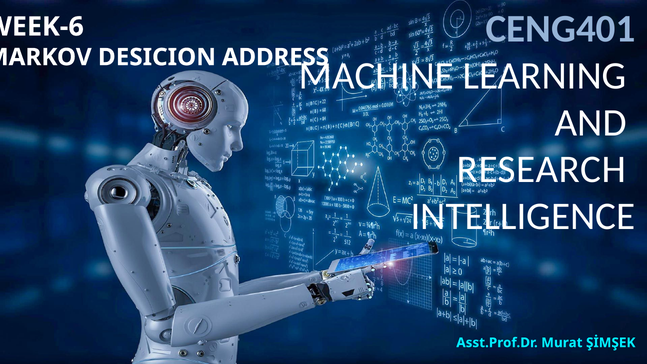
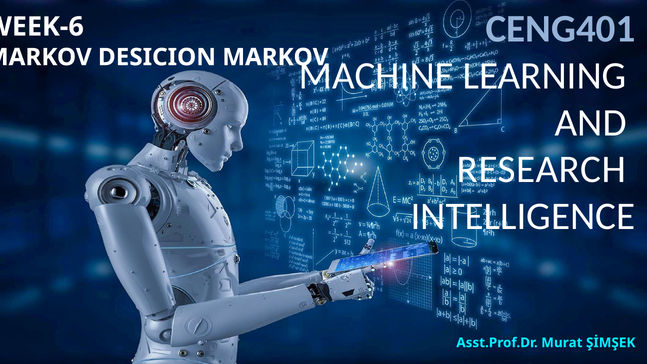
DESICION ADDRESS: ADDRESS -> MARKOV (275, 57)
